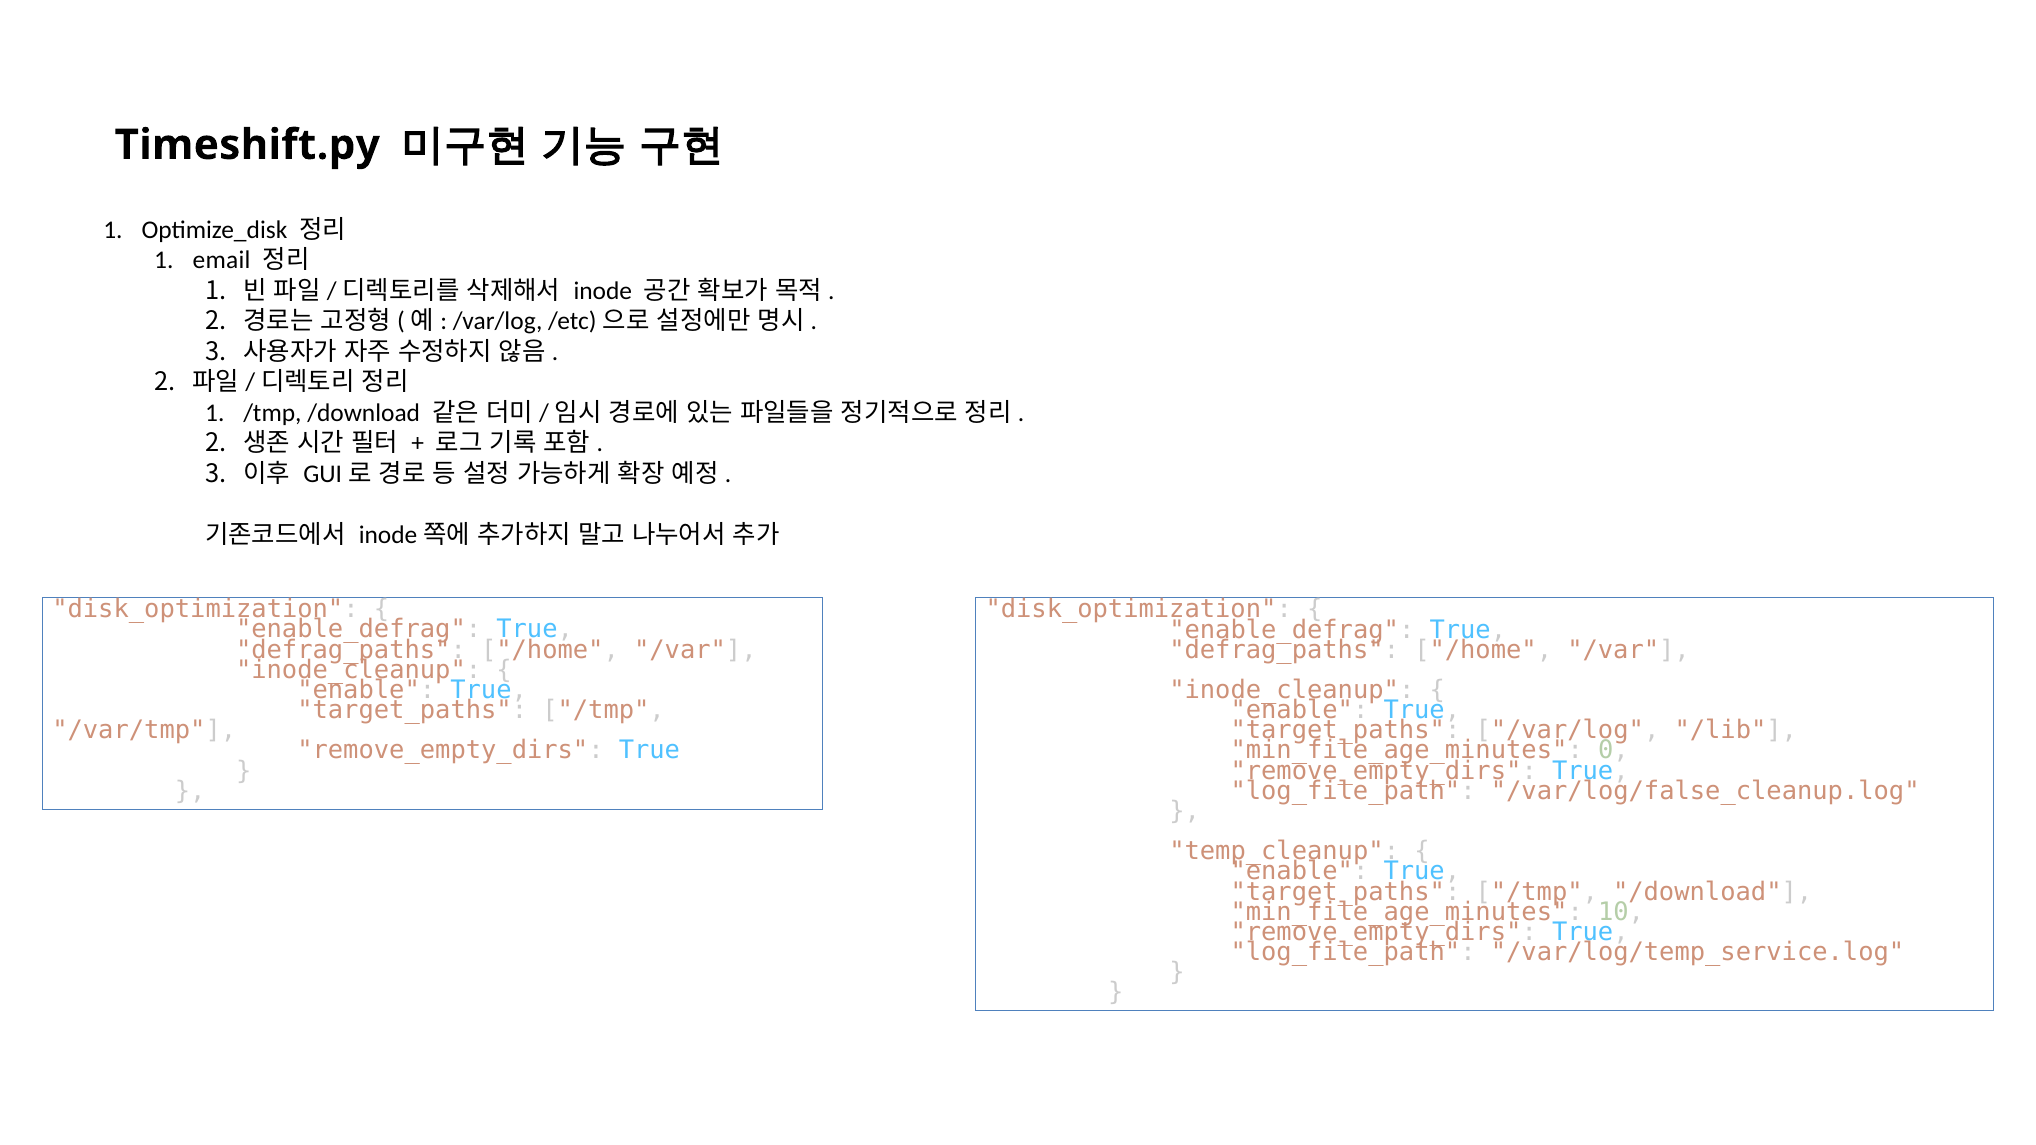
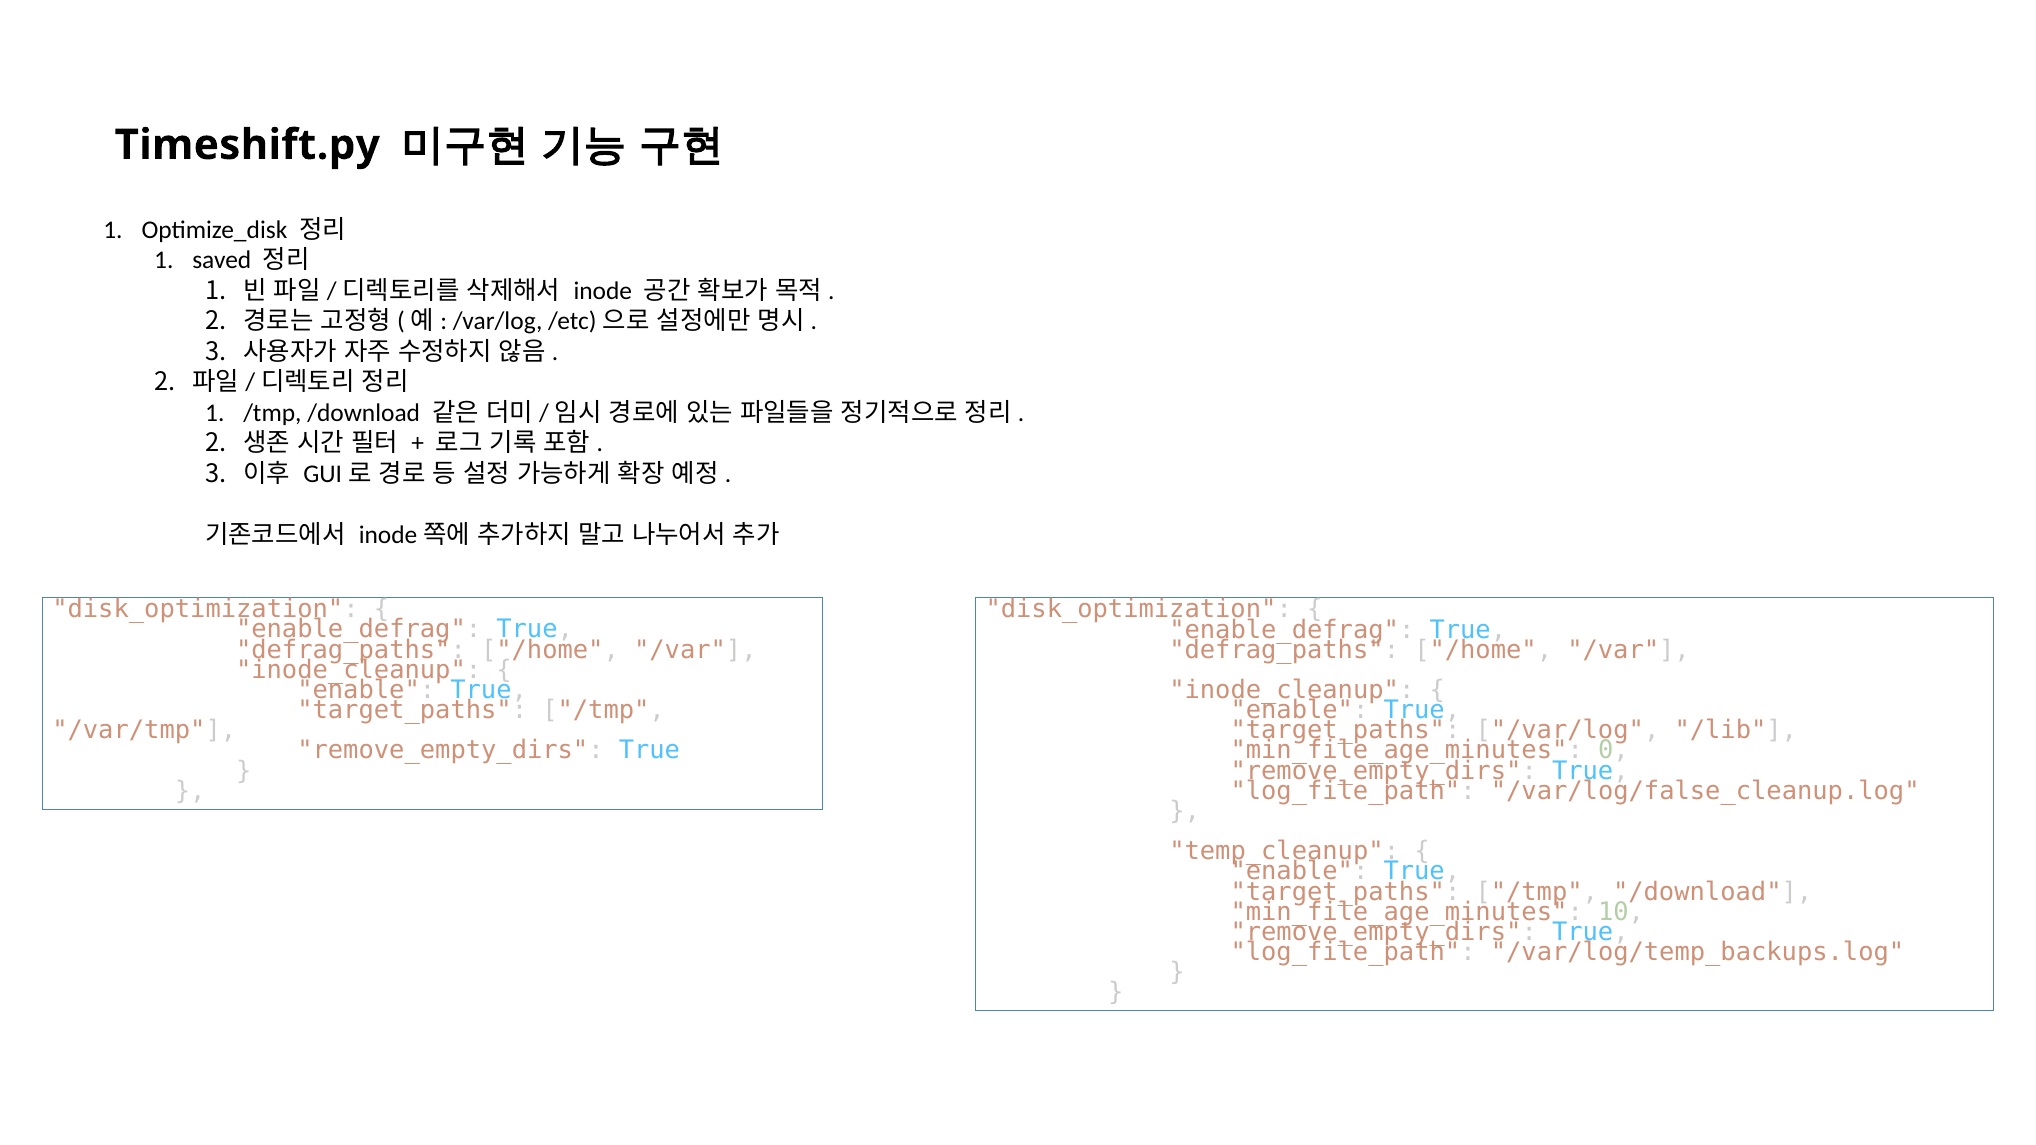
email: email -> saved (222, 260)
/var/log/temp_service.log: /var/log/temp_service.log -> /var/log/temp_backups.log (1698, 952)
